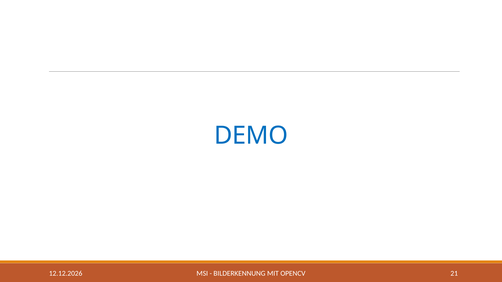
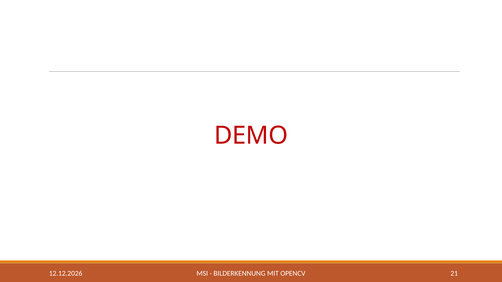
DEMO colour: blue -> red (251, 136)
